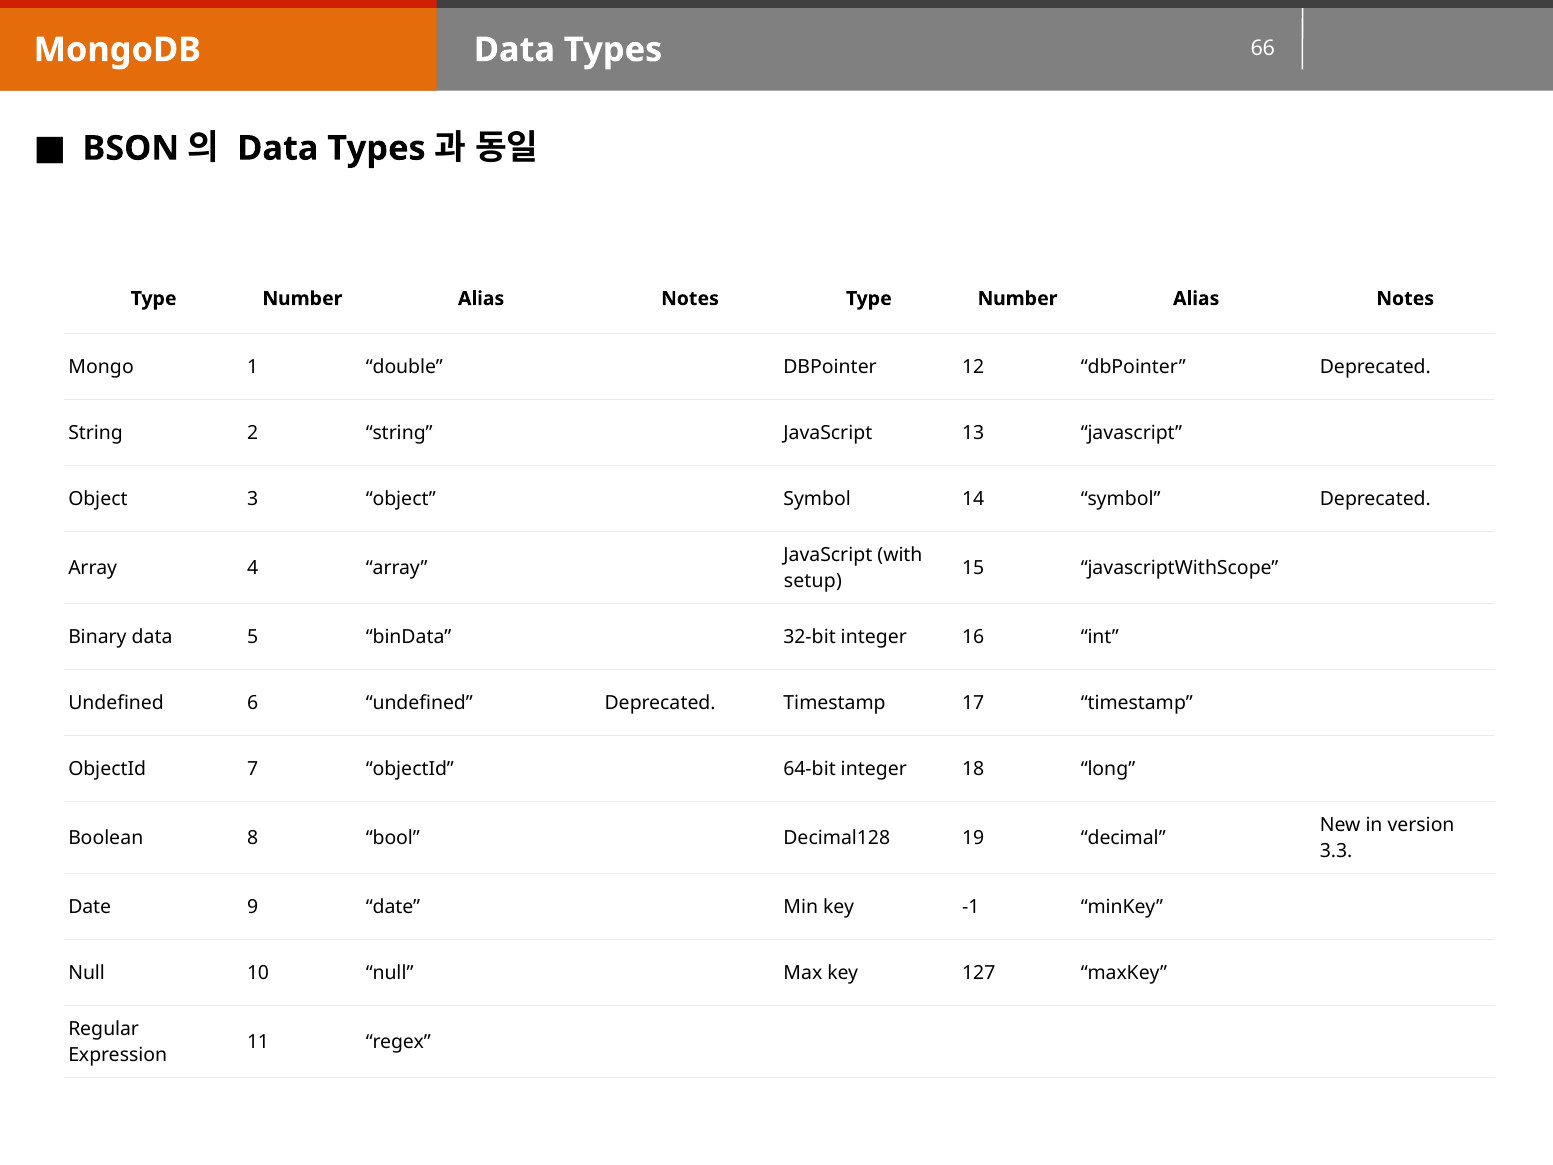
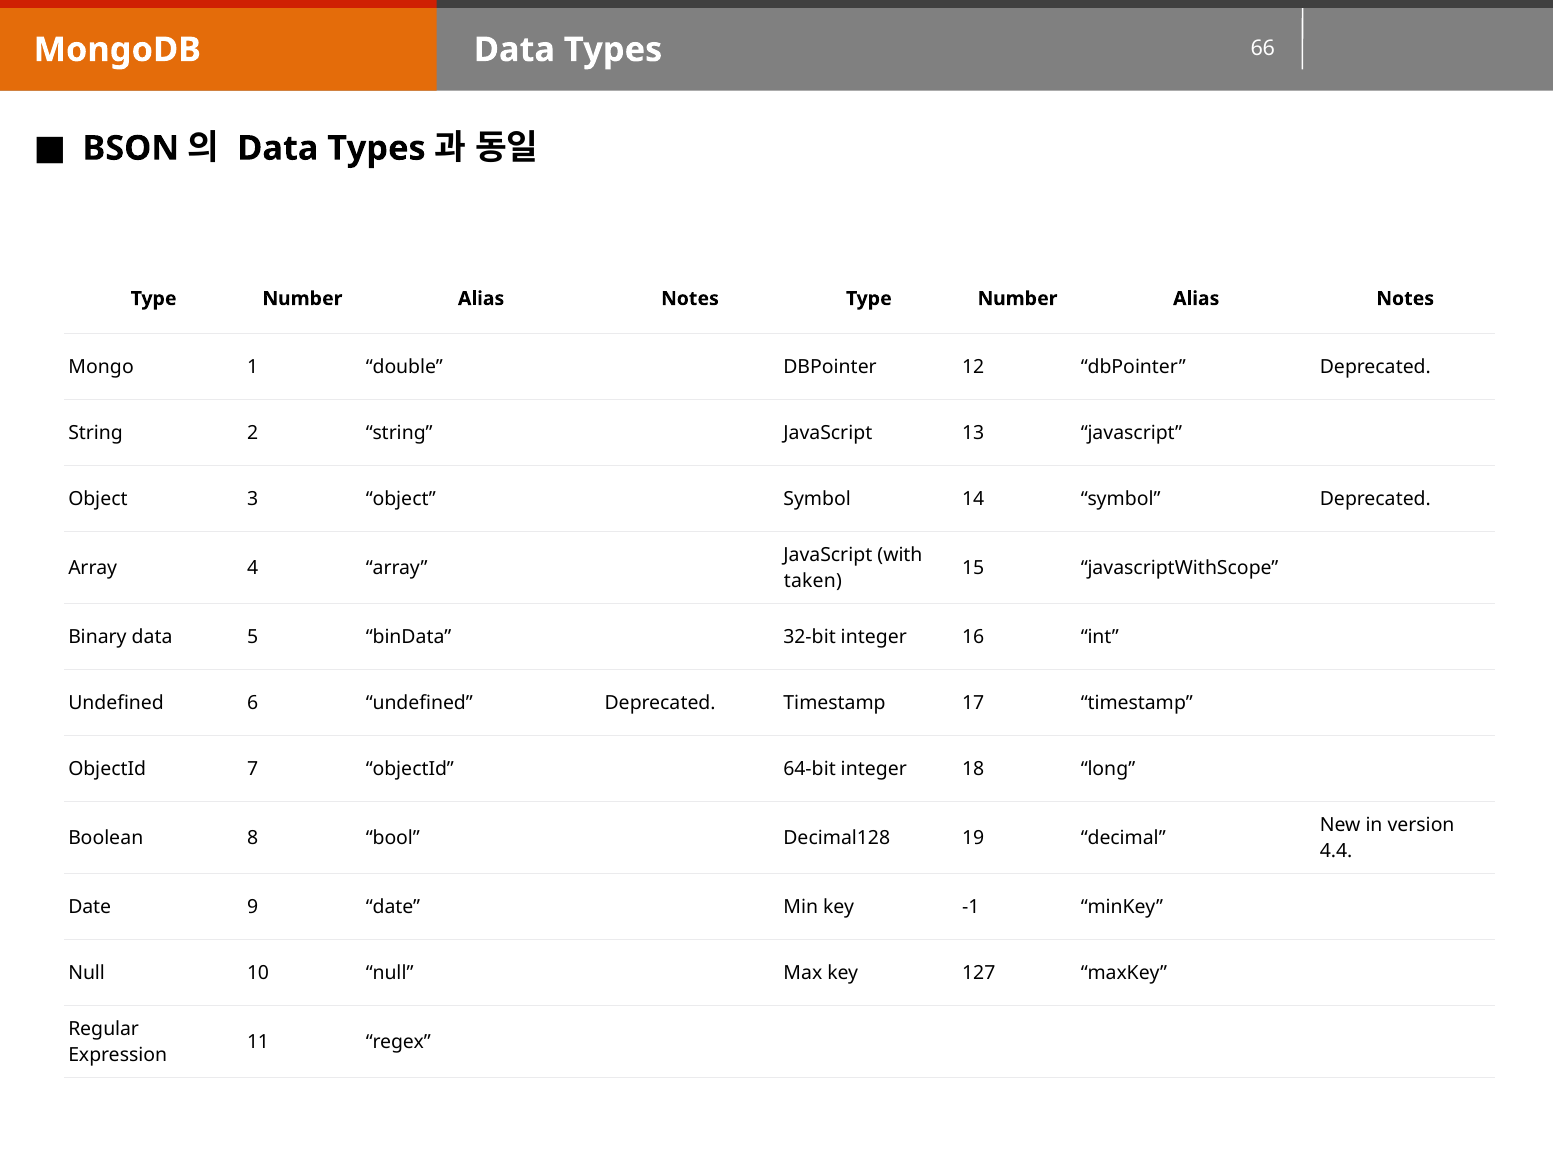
setup: setup -> taken (813, 581)
3.3: 3.3 -> 4.4 (1336, 851)
